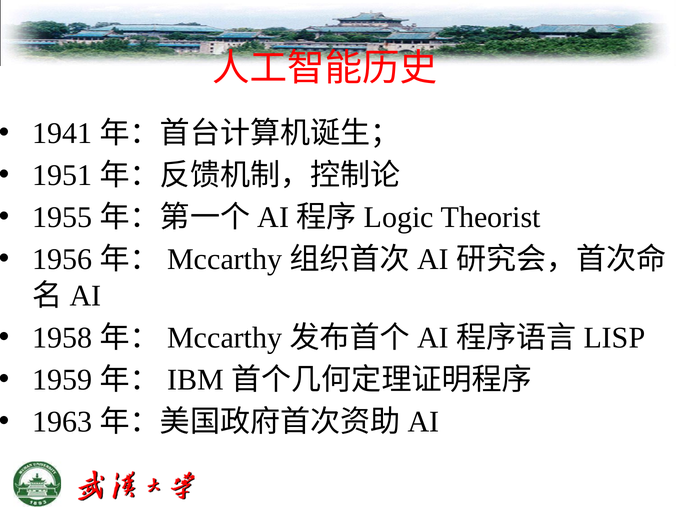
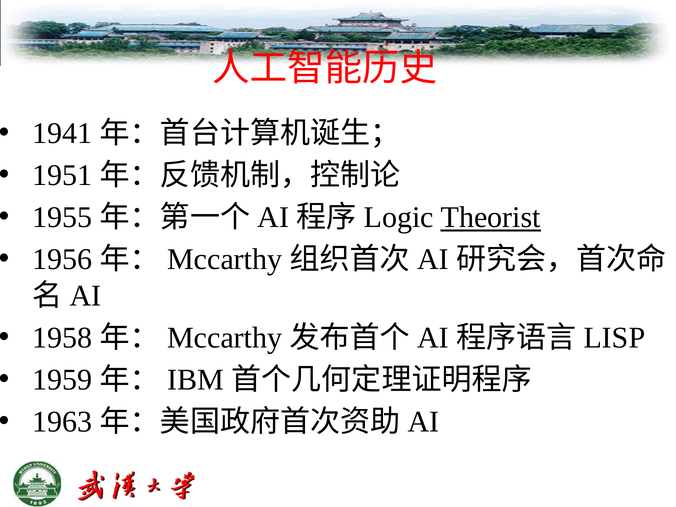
Theorist underline: none -> present (491, 217)
